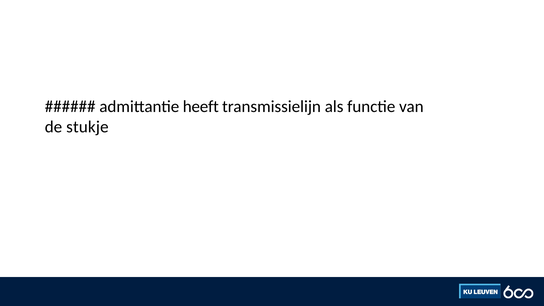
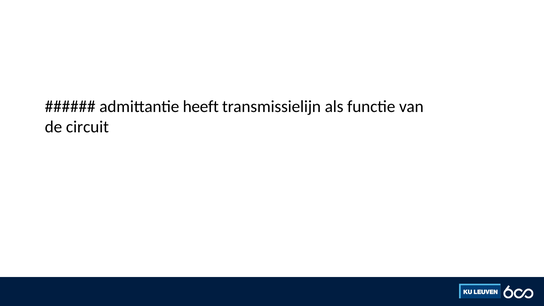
stukje: stukje -> circuit (87, 127)
